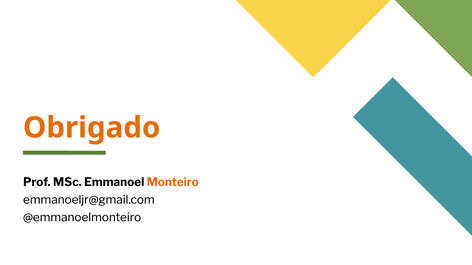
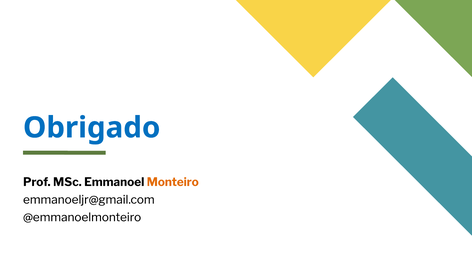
Obrigado colour: orange -> blue (92, 128)
